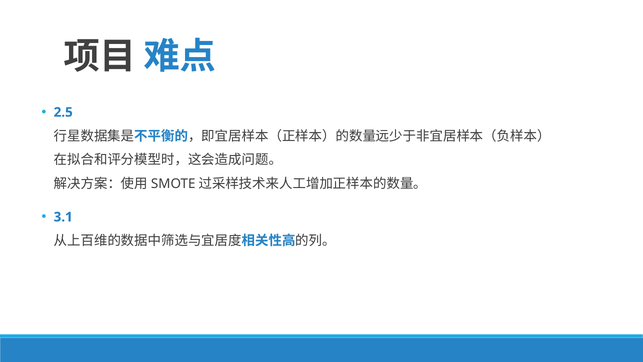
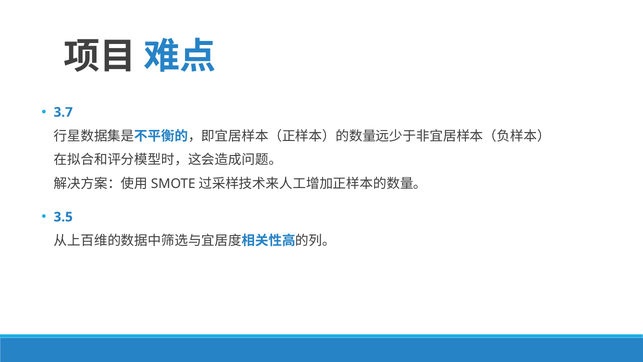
2.5: 2.5 -> 3.7 (63, 112)
3.1: 3.1 -> 3.5 (63, 217)
